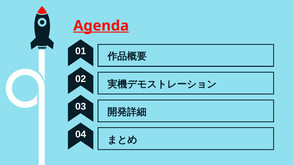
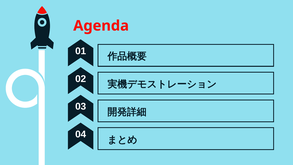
Agenda underline: present -> none (101, 26)
